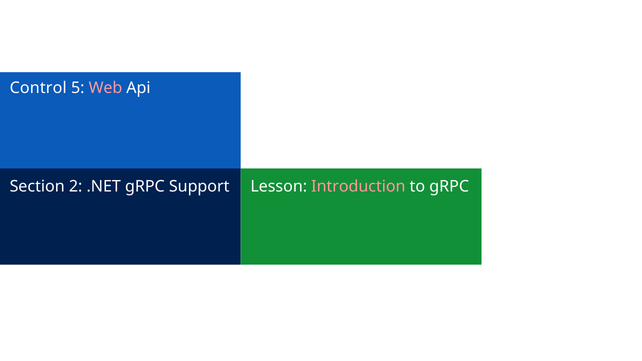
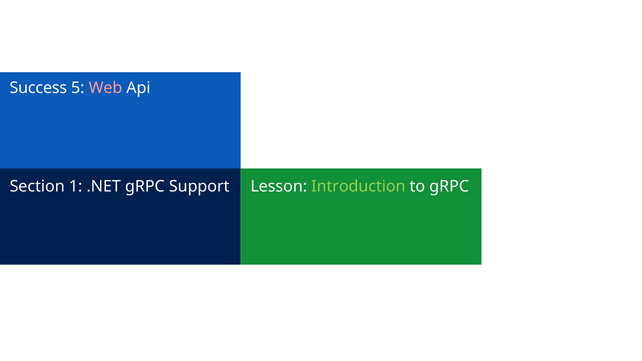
Control: Control -> Success (38, 88)
2: 2 -> 1 (76, 187)
Introduction colour: pink -> light green (358, 187)
